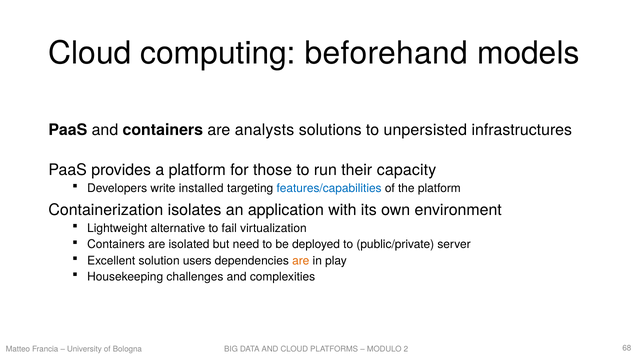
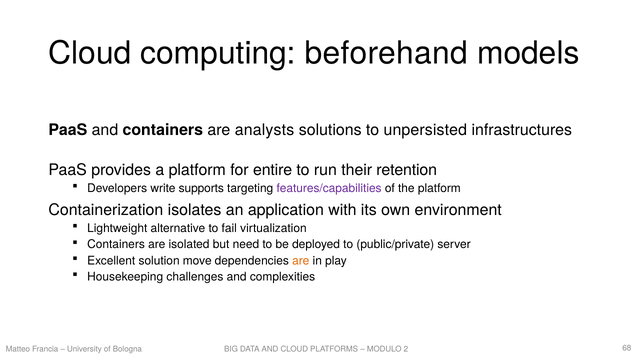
those: those -> entire (273, 170)
capacity: capacity -> retention (407, 170)
installed: installed -> supports (201, 188)
features/capabilities colour: blue -> purple (329, 188)
users: users -> move (197, 260)
